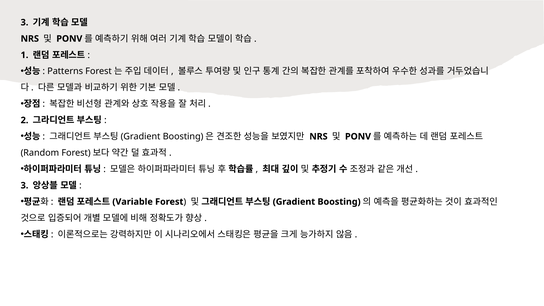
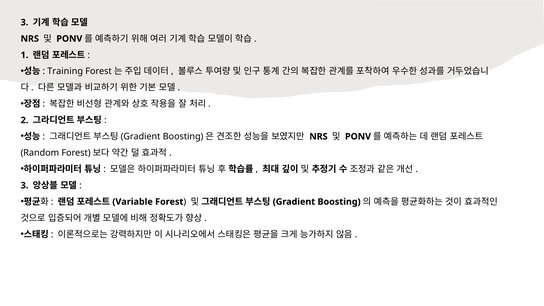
Patterns: Patterns -> Training (65, 71)
